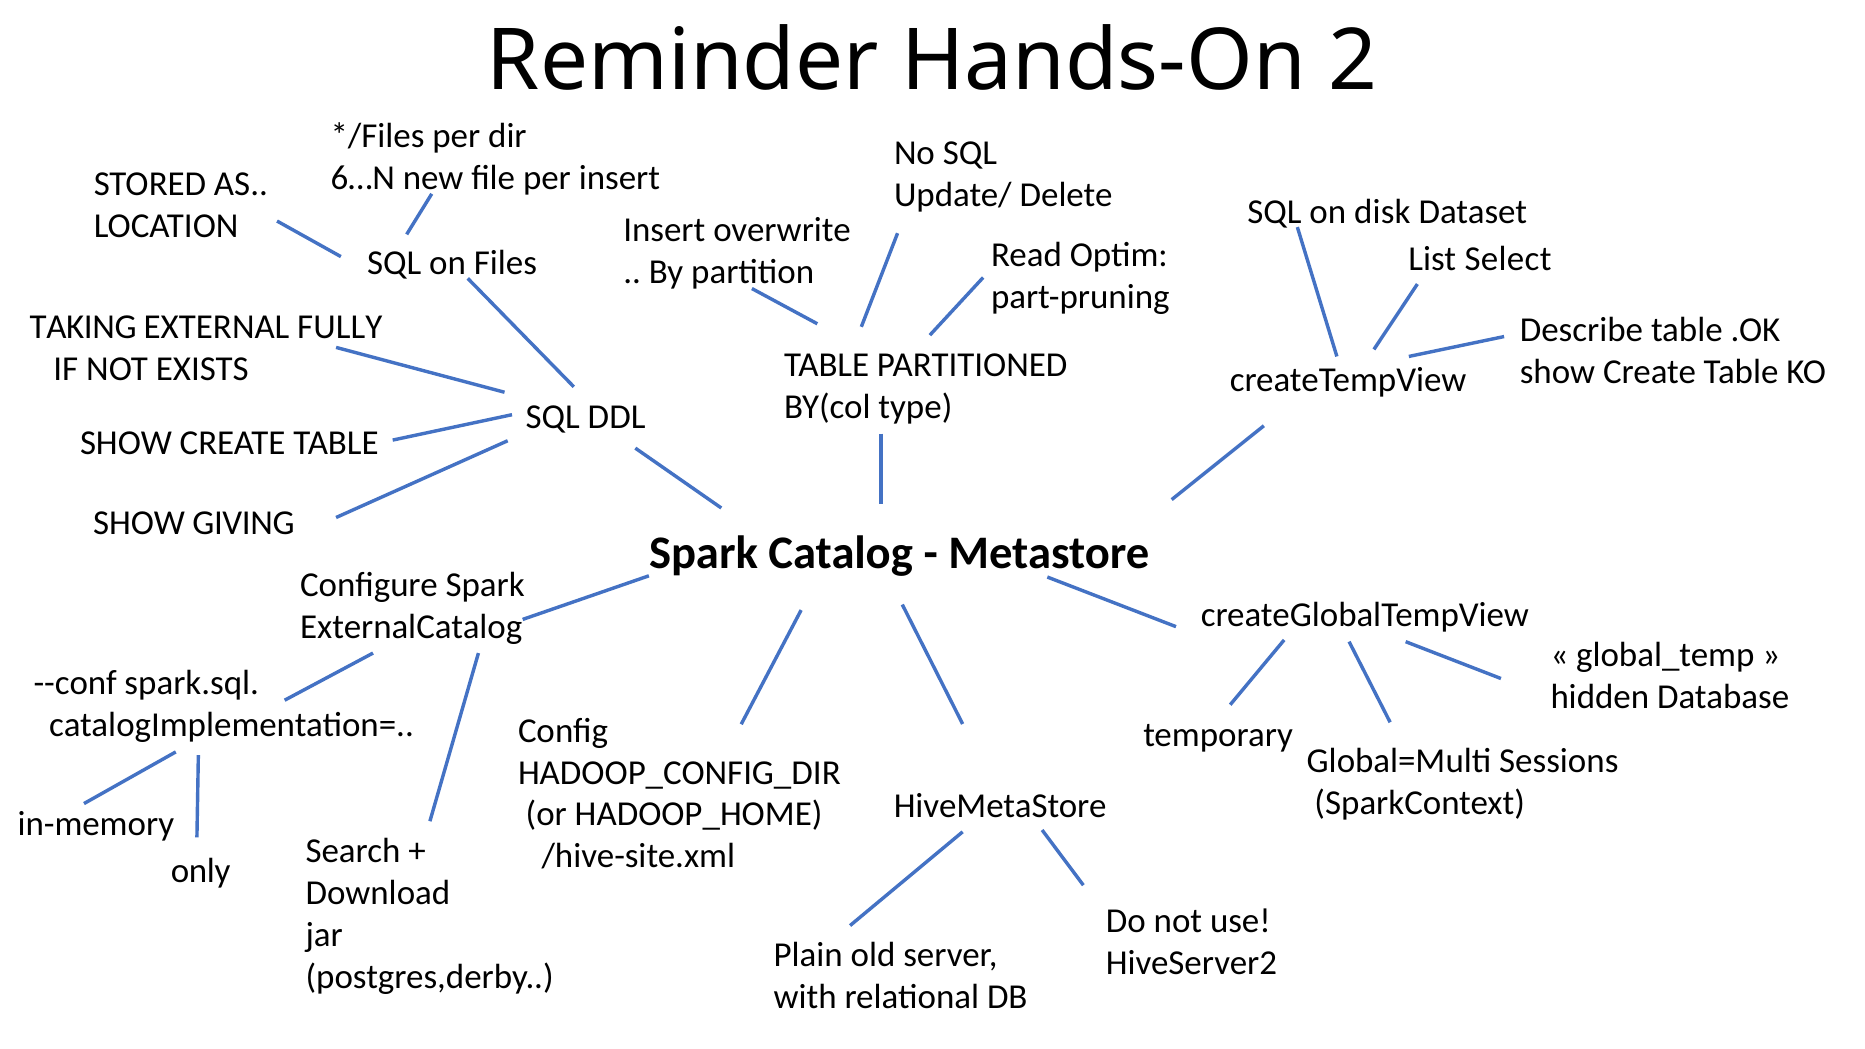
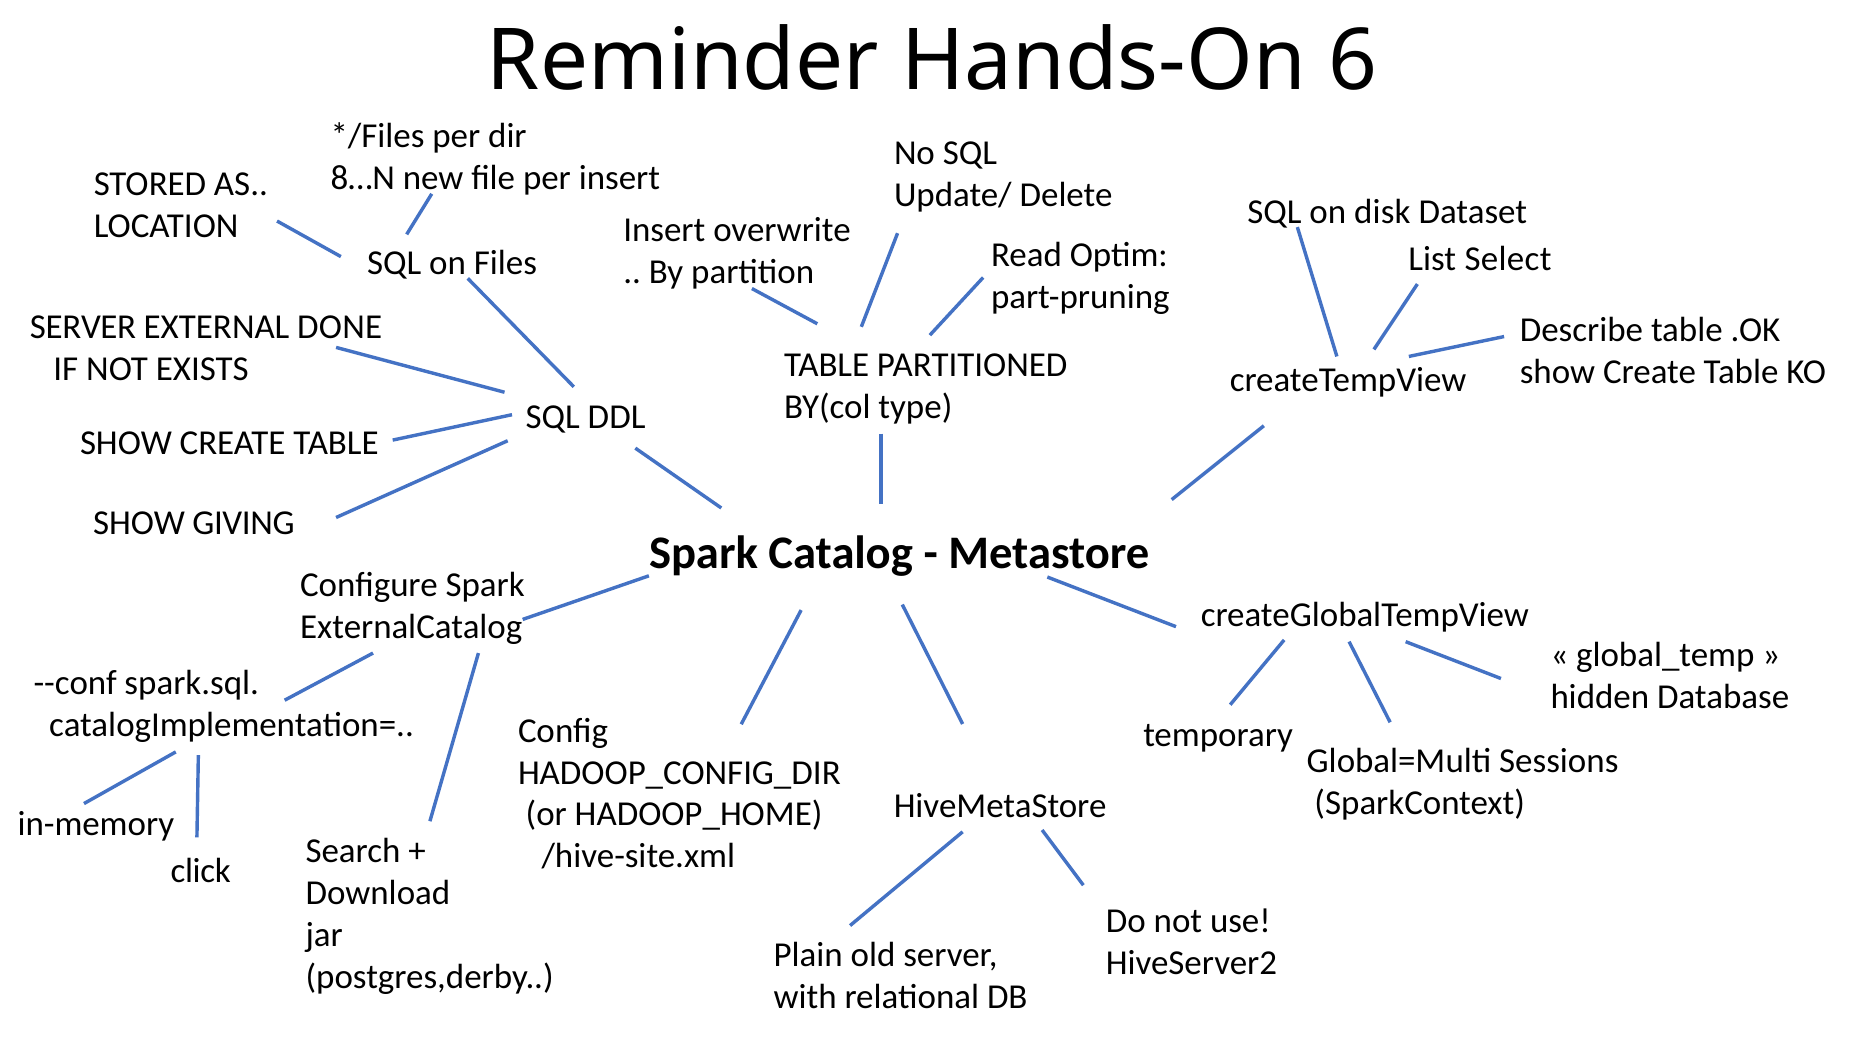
2: 2 -> 6 (1352, 61)
6…N: 6…N -> 8…N (363, 178)
TAKING: TAKING -> SERVER (83, 327)
FULLY: FULLY -> DONE (340, 327)
only: only -> click (201, 871)
